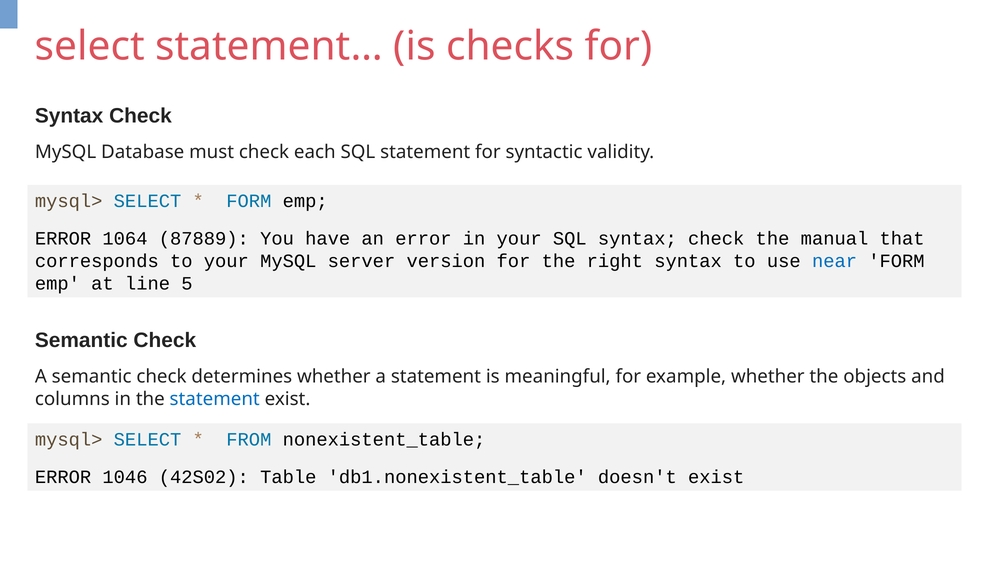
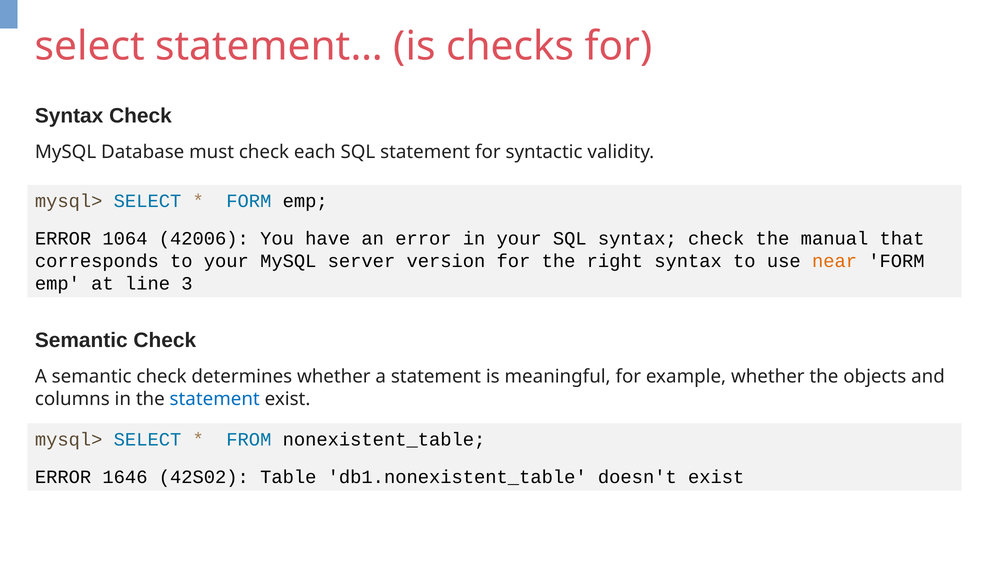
87889: 87889 -> 42006 (204, 239)
near colour: blue -> orange (835, 261)
5: 5 -> 3 (187, 284)
1046: 1046 -> 1646 (125, 477)
